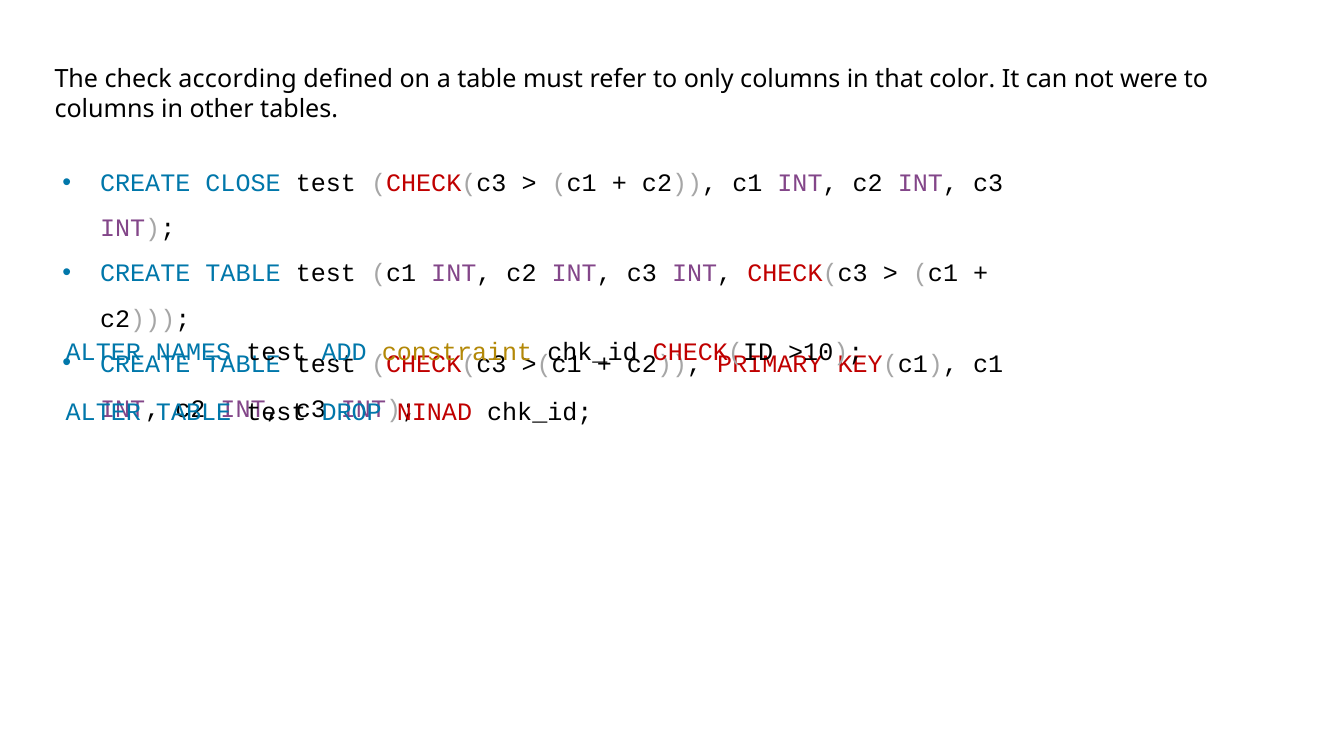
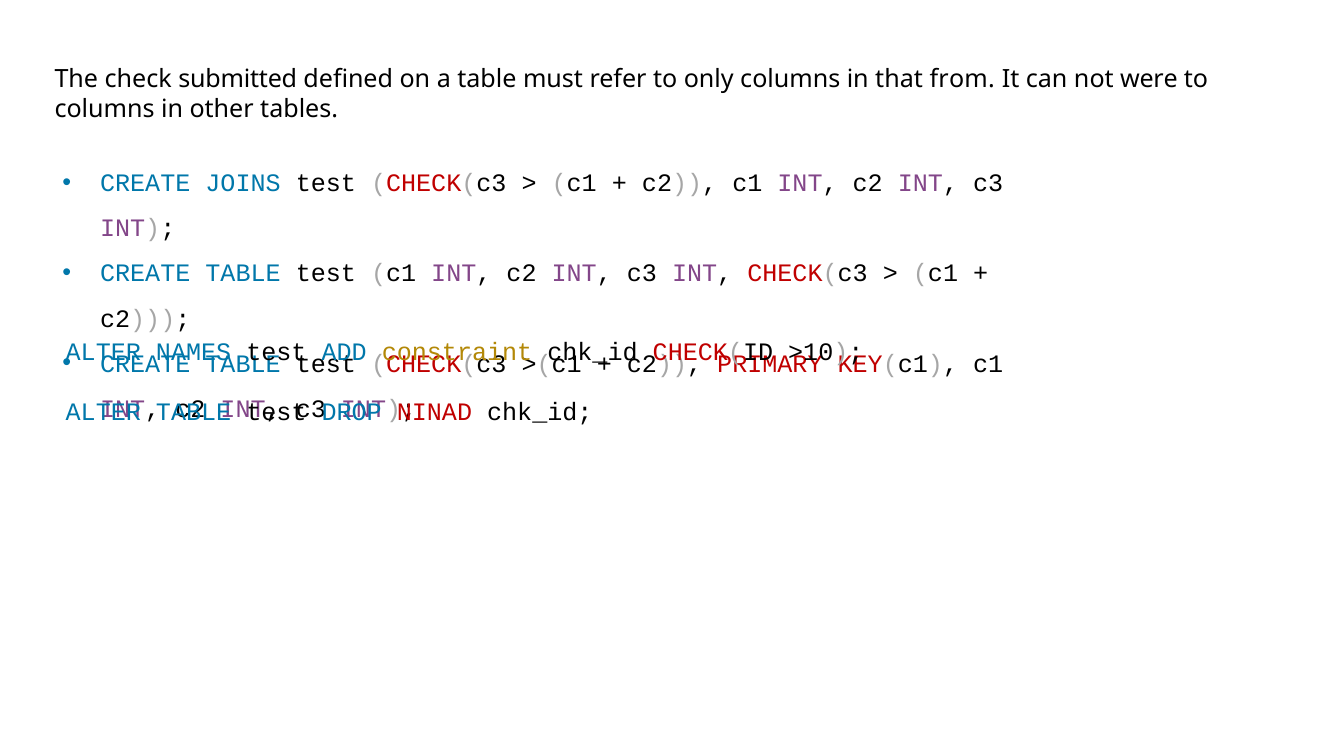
according: according -> submitted (238, 79)
color: color -> from (962, 79)
CLOSE: CLOSE -> JOINS (243, 183)
